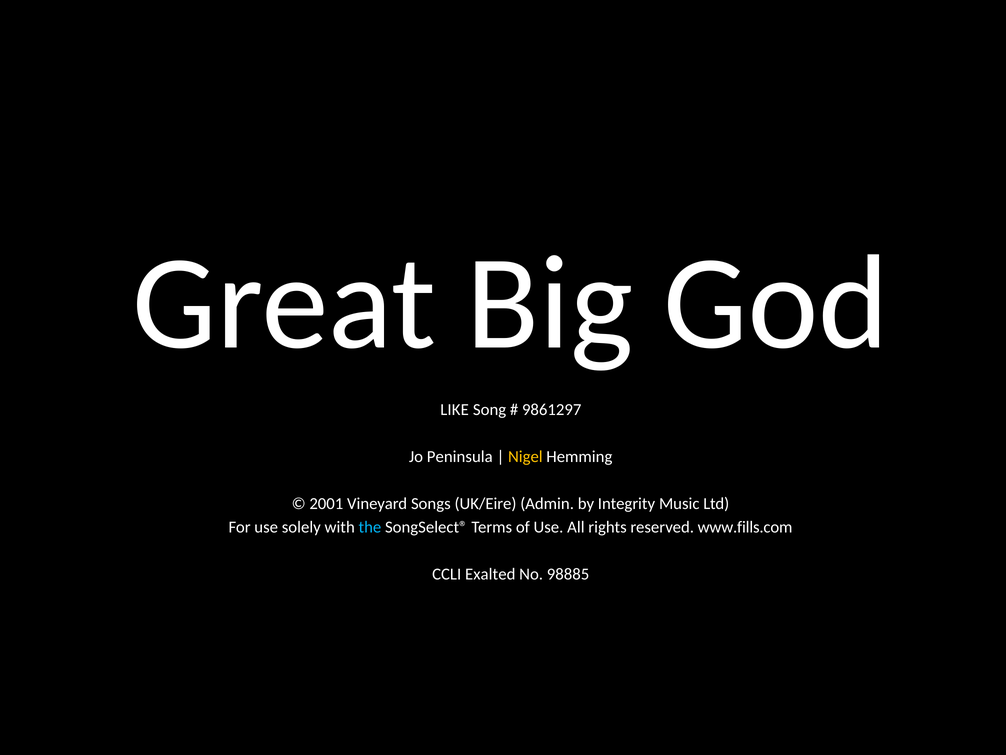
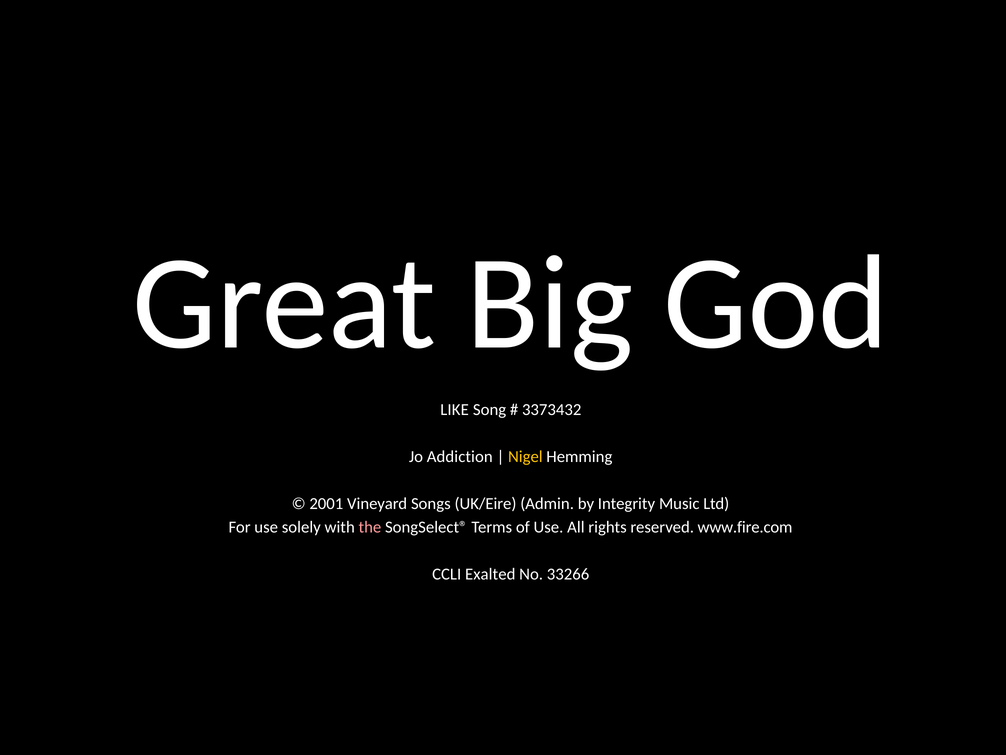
9861297: 9861297 -> 3373432 (552, 409)
Peninsula: Peninsula -> Addiction (460, 456)
the colour: light blue -> pink (370, 527)
www.fills.com: www.fills.com -> www.fire.com (745, 527)
98885: 98885 -> 33266 (568, 574)
